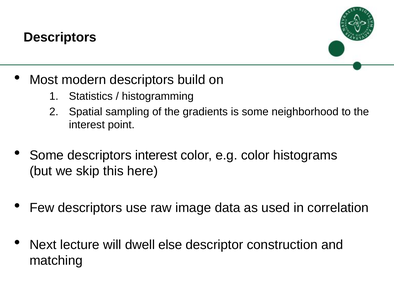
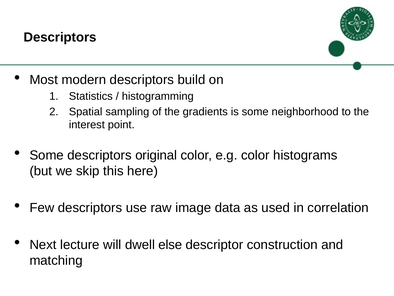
descriptors interest: interest -> original (156, 155)
